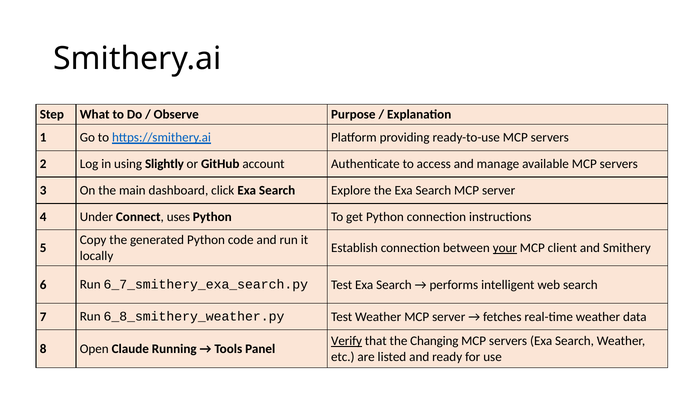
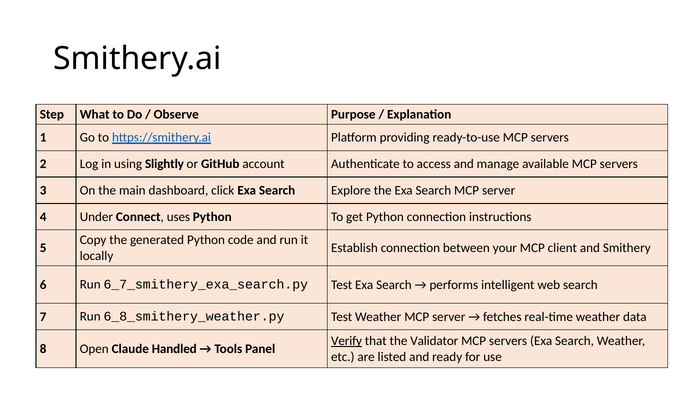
your underline: present -> none (505, 248)
Changing: Changing -> Validator (434, 341)
Running: Running -> Handled (174, 349)
